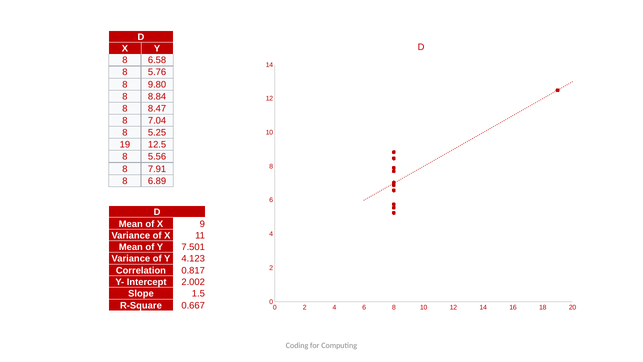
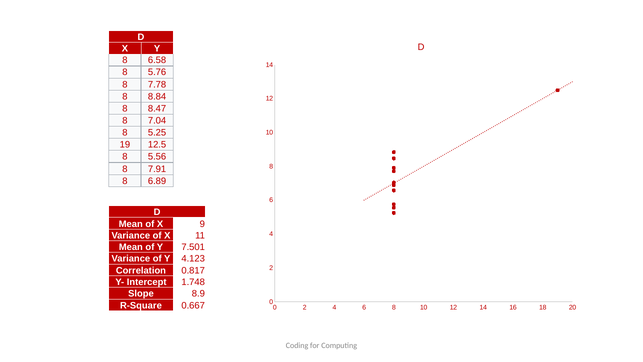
9.80: 9.80 -> 7.78 (157, 84)
2.002: 2.002 -> 1.748 (193, 282)
1.5: 1.5 -> 8.9 (198, 294)
